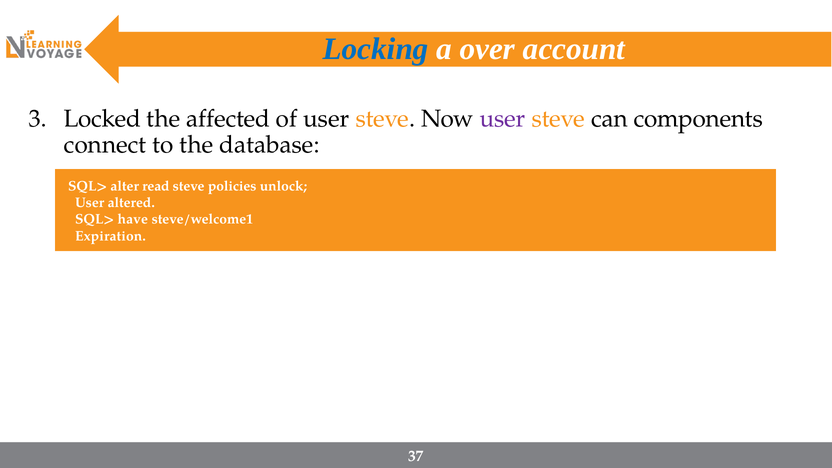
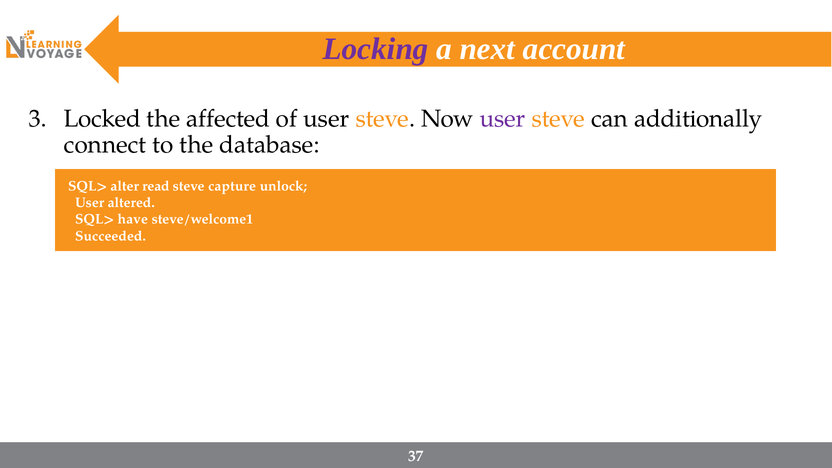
Locking colour: blue -> purple (376, 49)
over: over -> next (487, 49)
components: components -> additionally (698, 119)
policies: policies -> capture (232, 186)
Expiration: Expiration -> Succeeded (111, 236)
